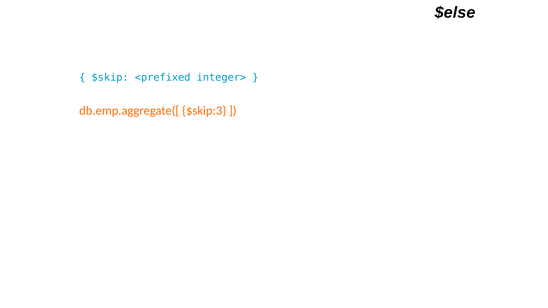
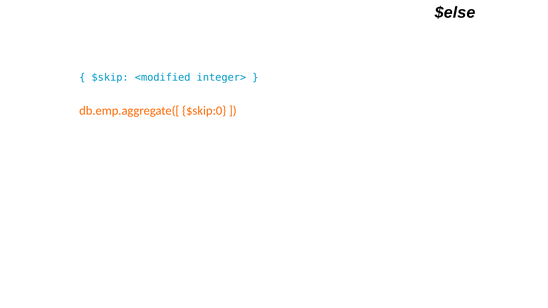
<prefixed: <prefixed -> <modified (163, 77)
$skip:3: $skip:3 -> $skip:0 (204, 111)
